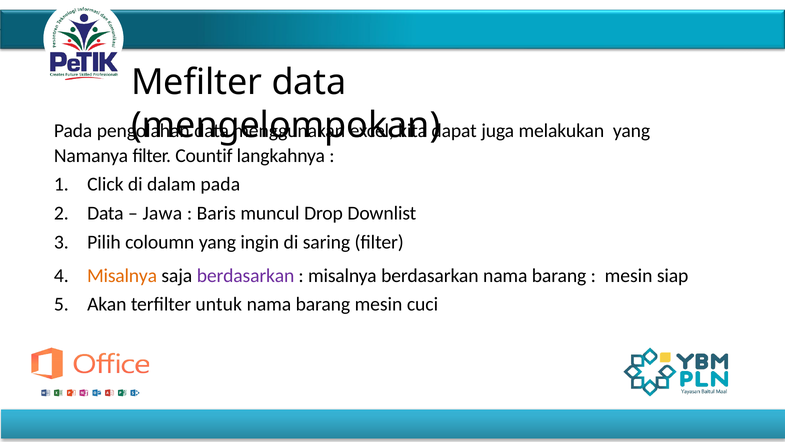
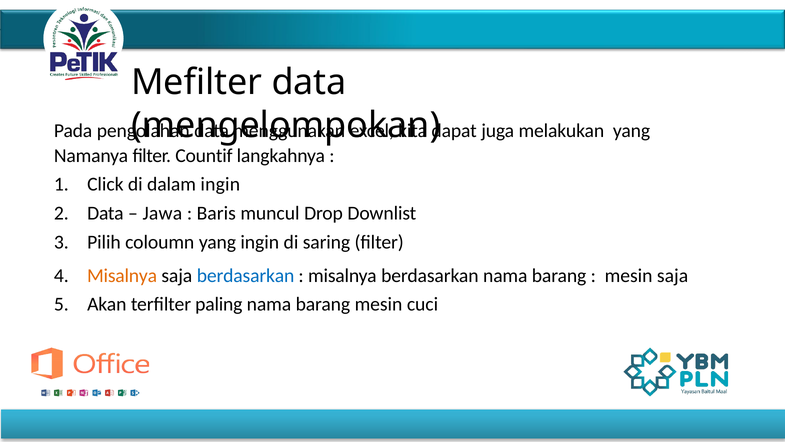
dalam pada: pada -> ingin (220, 184)
berdasarkan colour: purple -> blue (246, 275)
mesin siap: siap -> saja (673, 275)
untuk: untuk -> paling (219, 304)
